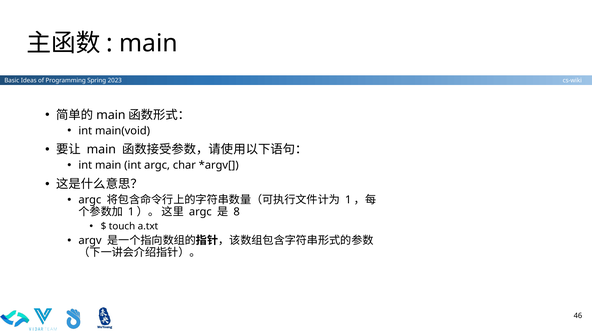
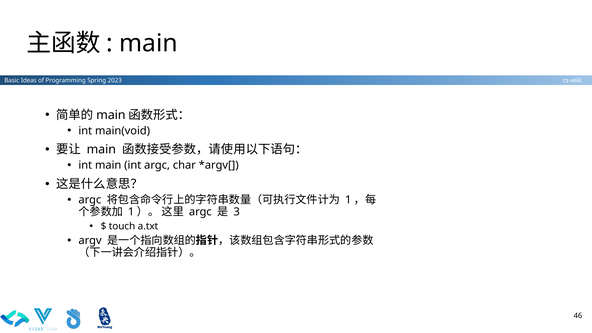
8: 8 -> 3 (237, 212)
